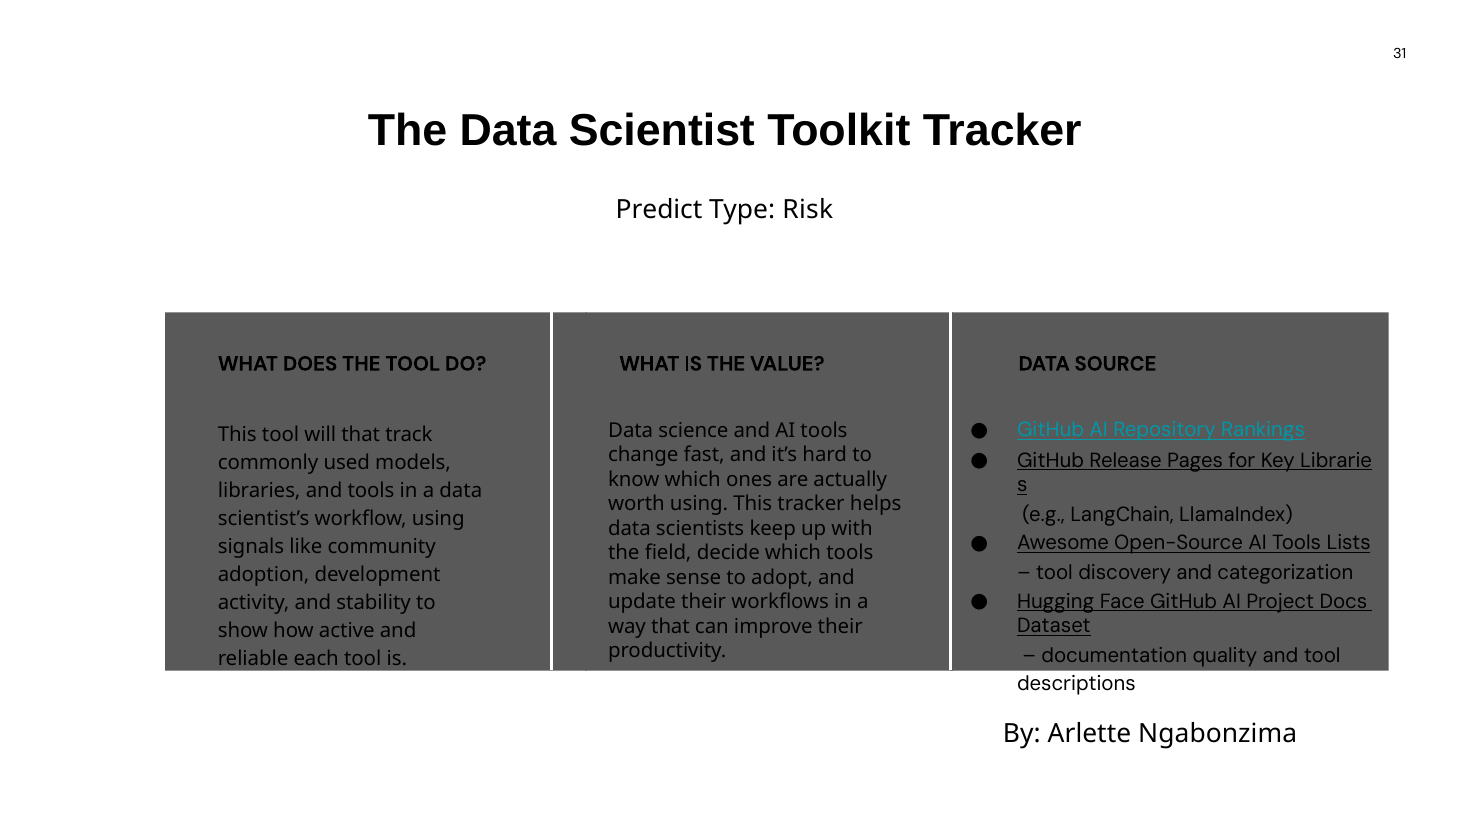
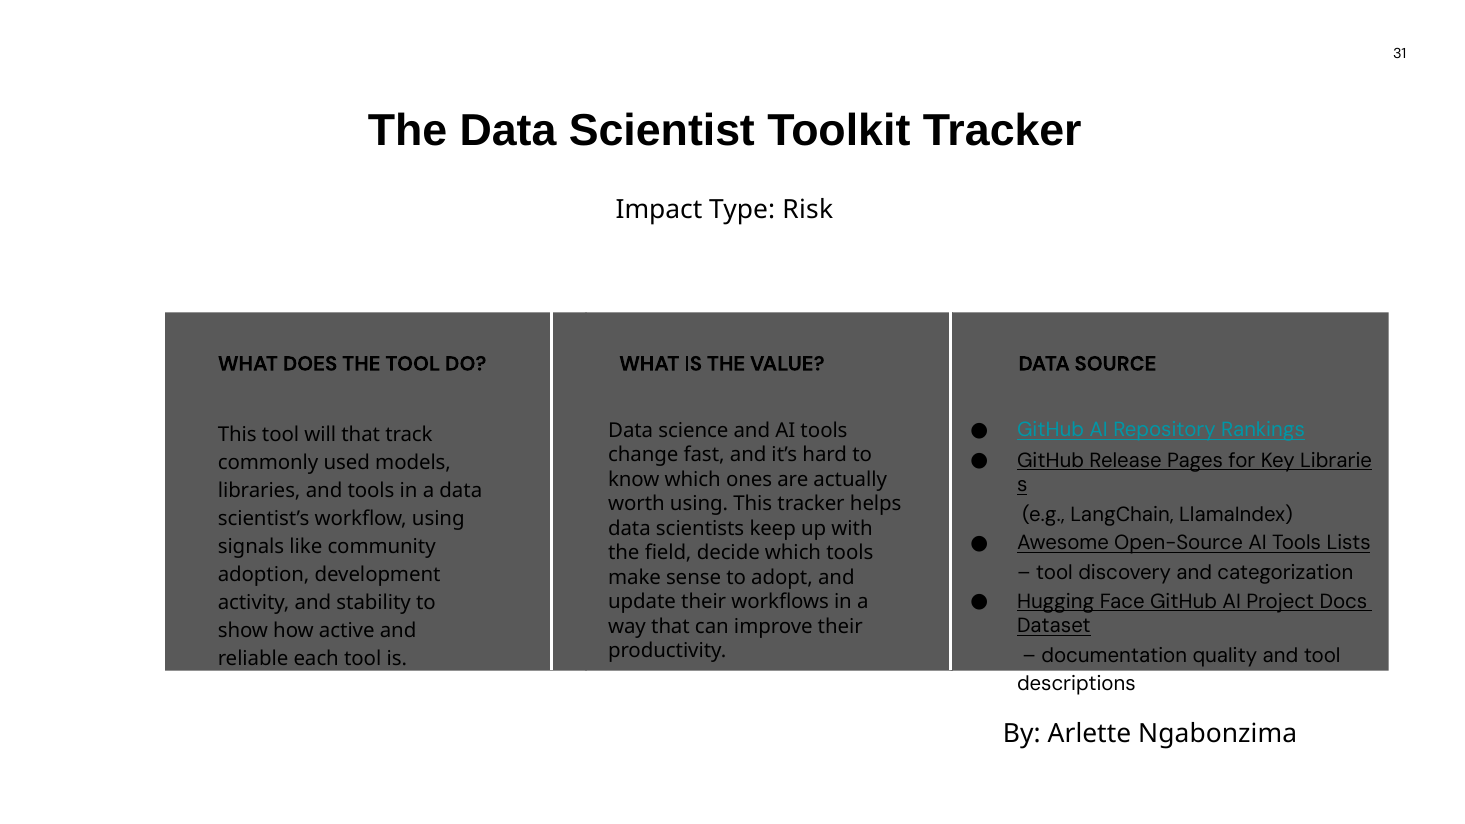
Predict: Predict -> Impact (659, 210)
